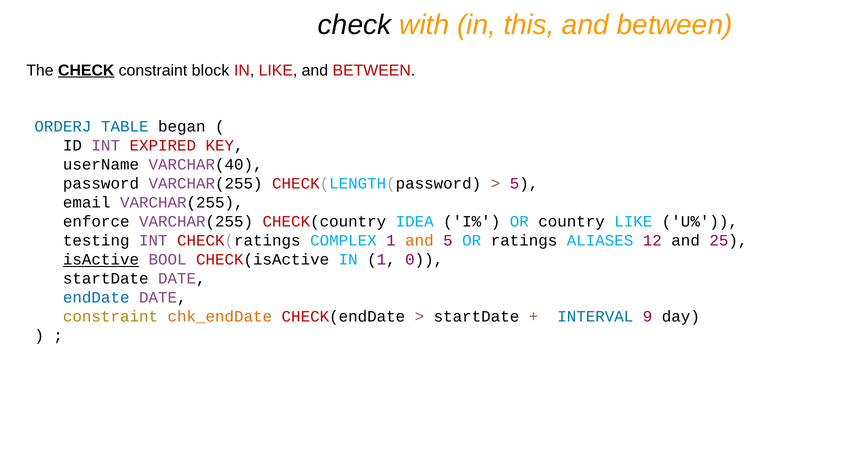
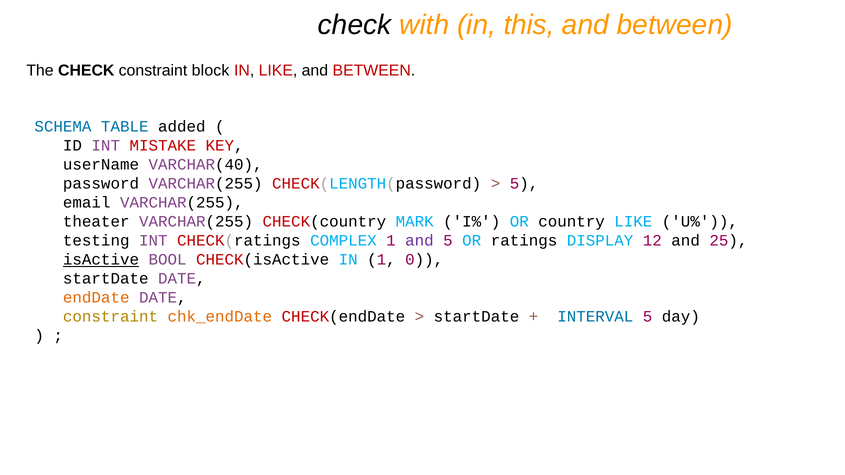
CHECK underline: present -> none (86, 70)
ORDERJ: ORDERJ -> SCHEMA (63, 127)
began: began -> added (182, 127)
EXPIRED: EXPIRED -> MISTAKE (163, 146)
enforce: enforce -> theater (96, 222)
IDEA: IDEA -> MARK (415, 222)
and colour: orange -> purple (419, 241)
ALIASES: ALIASES -> DISPLAY (600, 241)
endDate colour: blue -> orange (96, 298)
INTERVAL 9: 9 -> 5 (648, 317)
